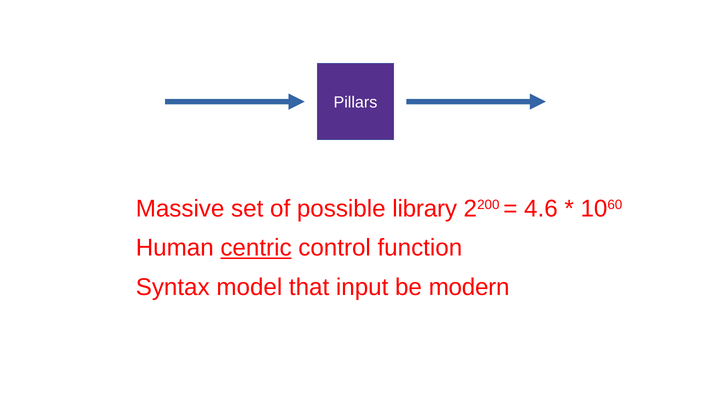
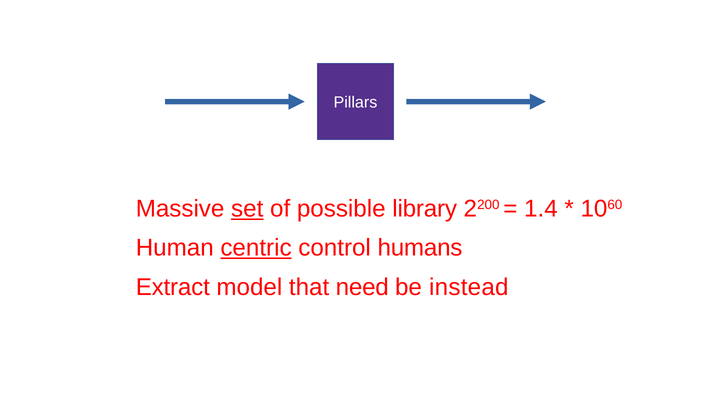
set underline: none -> present (247, 209)
4.6: 4.6 -> 1.4 (541, 209)
function: function -> humans (420, 248)
Syntax: Syntax -> Extract (173, 287)
input: input -> need (362, 287)
modern: modern -> instead (469, 287)
